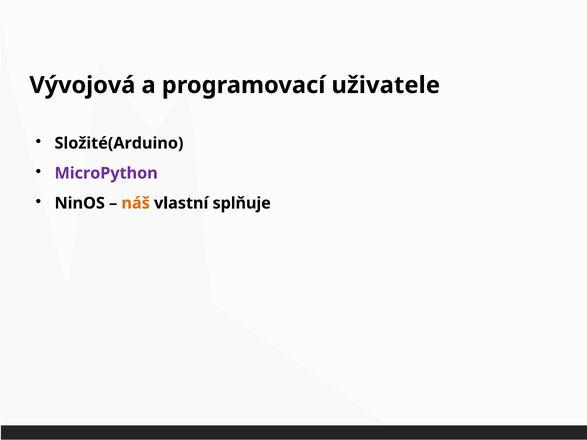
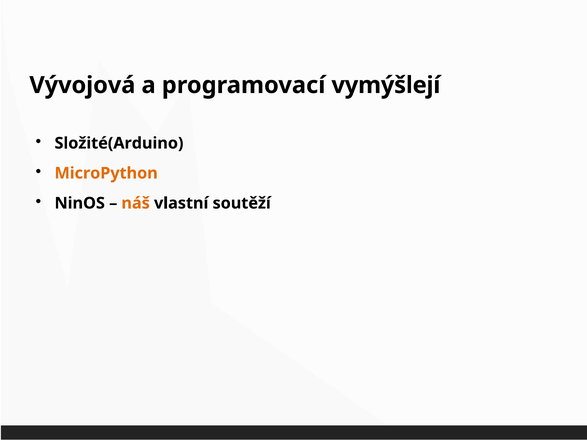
uživatele: uživatele -> vymýšlejí (386, 85)
MicroPython colour: purple -> orange (106, 173)
splňuje: splňuje -> soutěží (242, 203)
